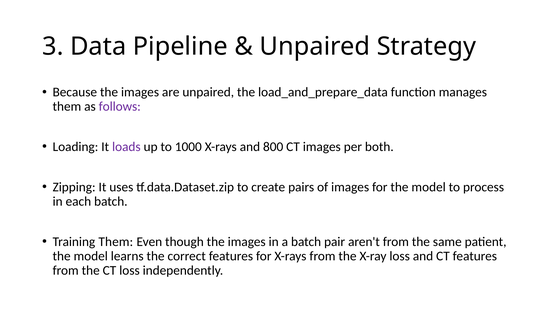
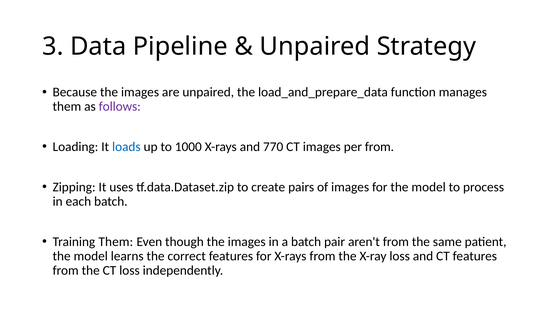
loads colour: purple -> blue (126, 147)
800: 800 -> 770 (273, 147)
per both: both -> from (379, 147)
